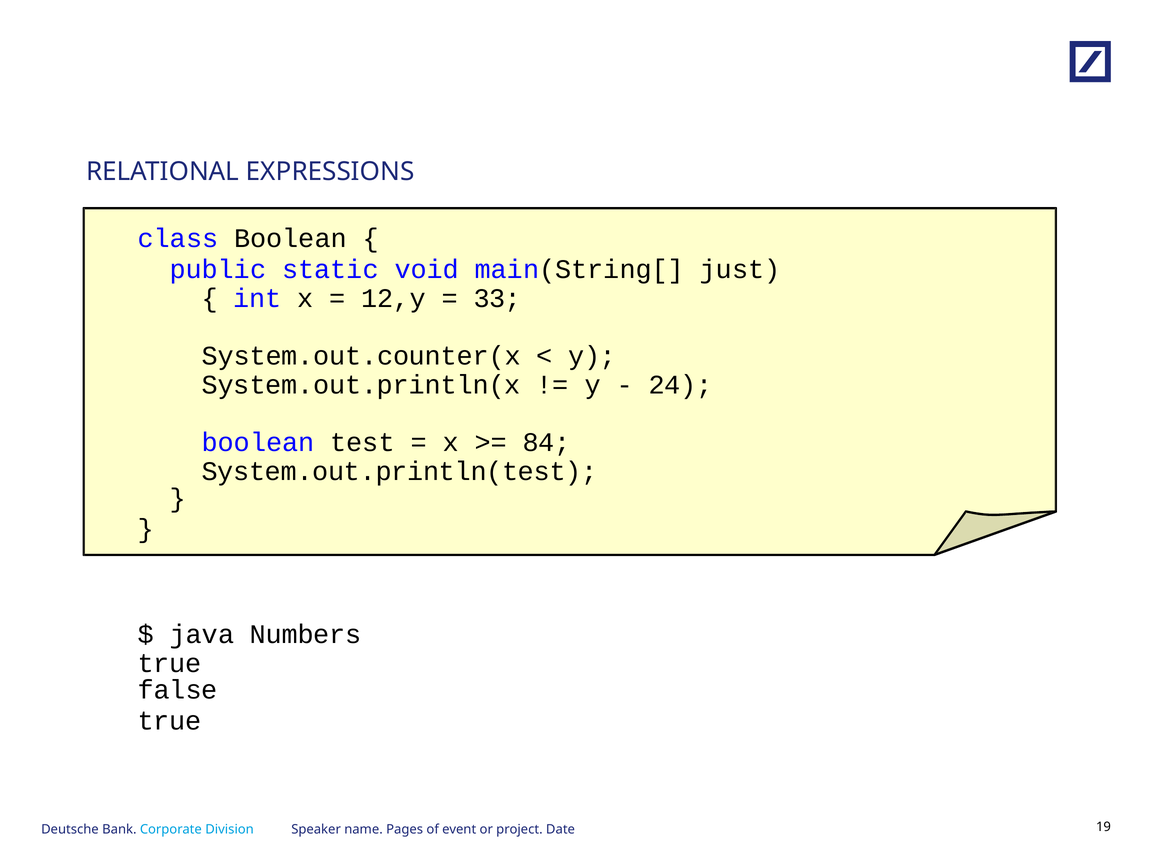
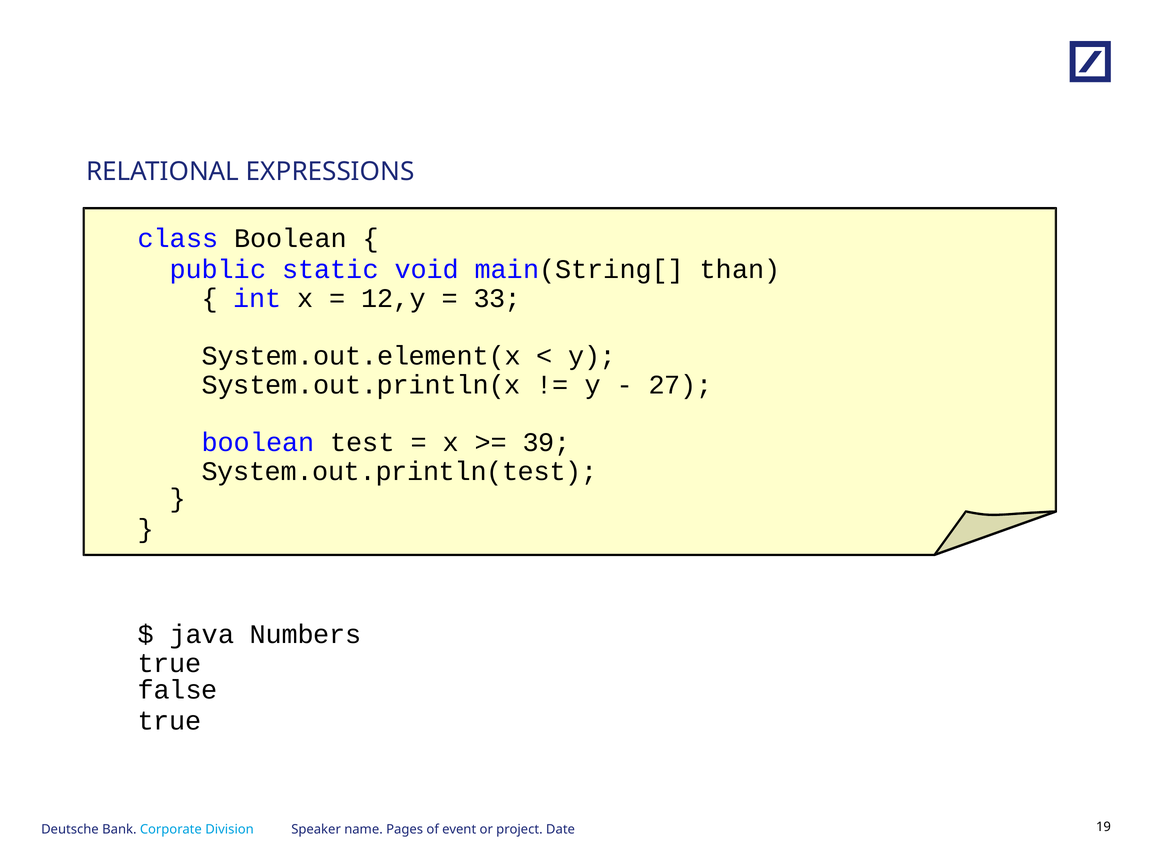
just: just -> than (740, 269)
System.out.counter(x: System.out.counter(x -> System.out.element(x (361, 356)
24: 24 -> 27 (680, 385)
84: 84 -> 39 (546, 443)
